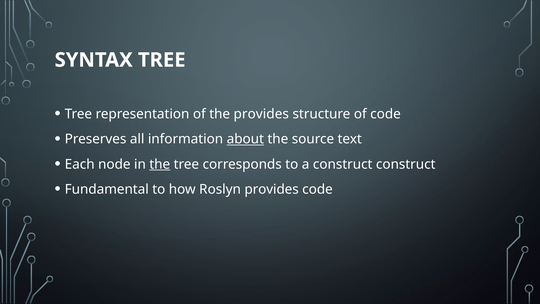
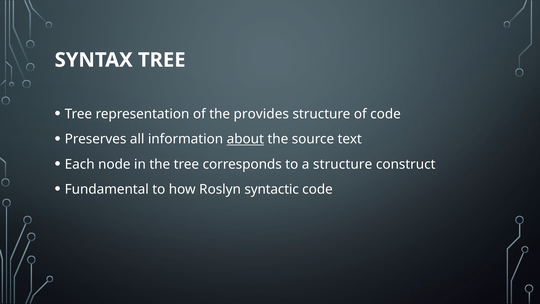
the underline: present -> none (160, 164)
a construct: construct -> structure (343, 164)
Roslyn provides: provides -> syntactic (272, 189)
